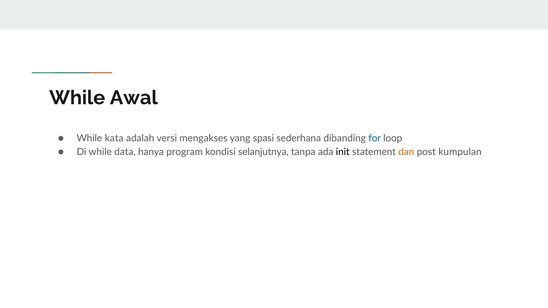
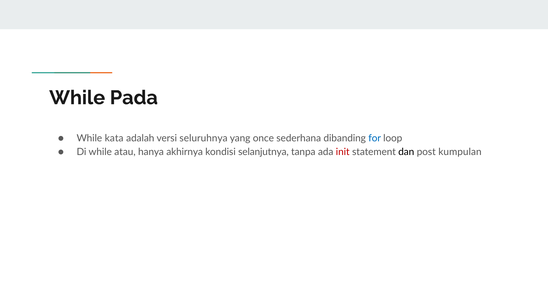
Awal: Awal -> Pada (134, 98)
mengakses: mengakses -> seluruhnya (204, 138)
spasi: spasi -> once (263, 138)
data: data -> atau (125, 152)
program: program -> akhirnya (185, 152)
init colour: black -> red (343, 152)
dan colour: orange -> black (406, 152)
